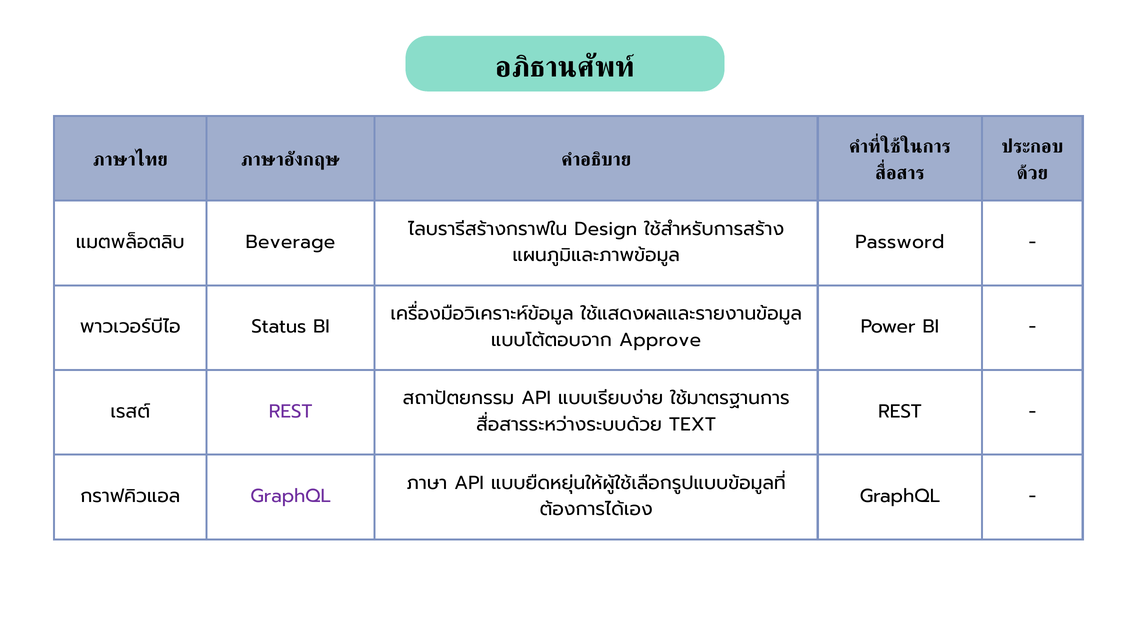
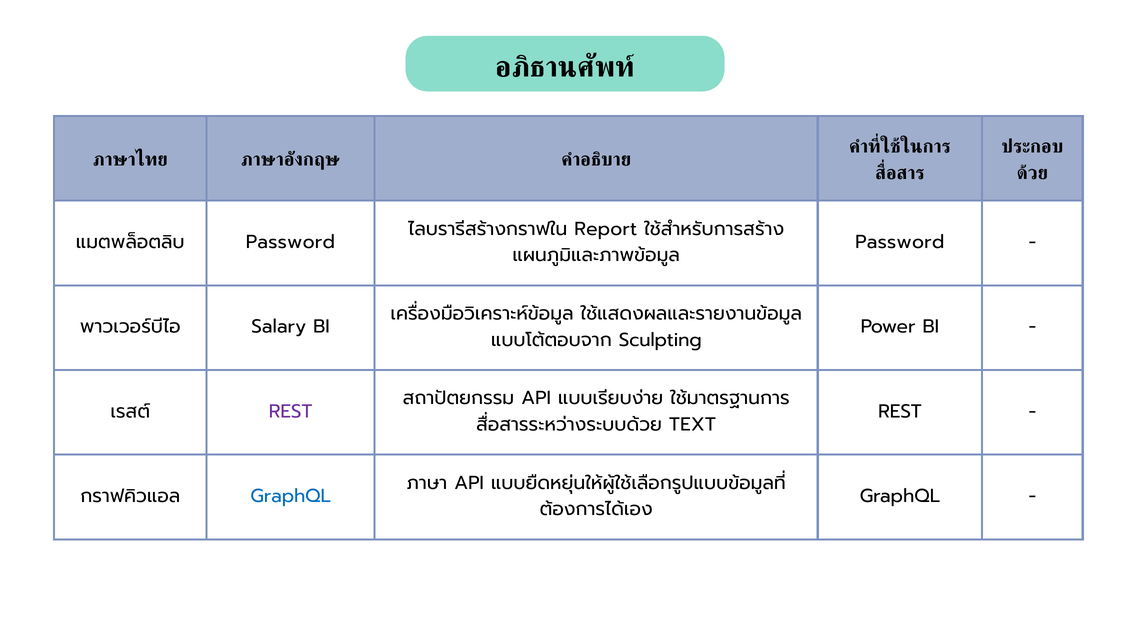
Design: Design -> Report (606, 229)
Beverage: Beverage -> Password (290, 242)
Status: Status -> Salary (279, 327)
Approve: Approve -> Sculpting (660, 340)
GraphQL colour: purple -> blue (291, 496)
